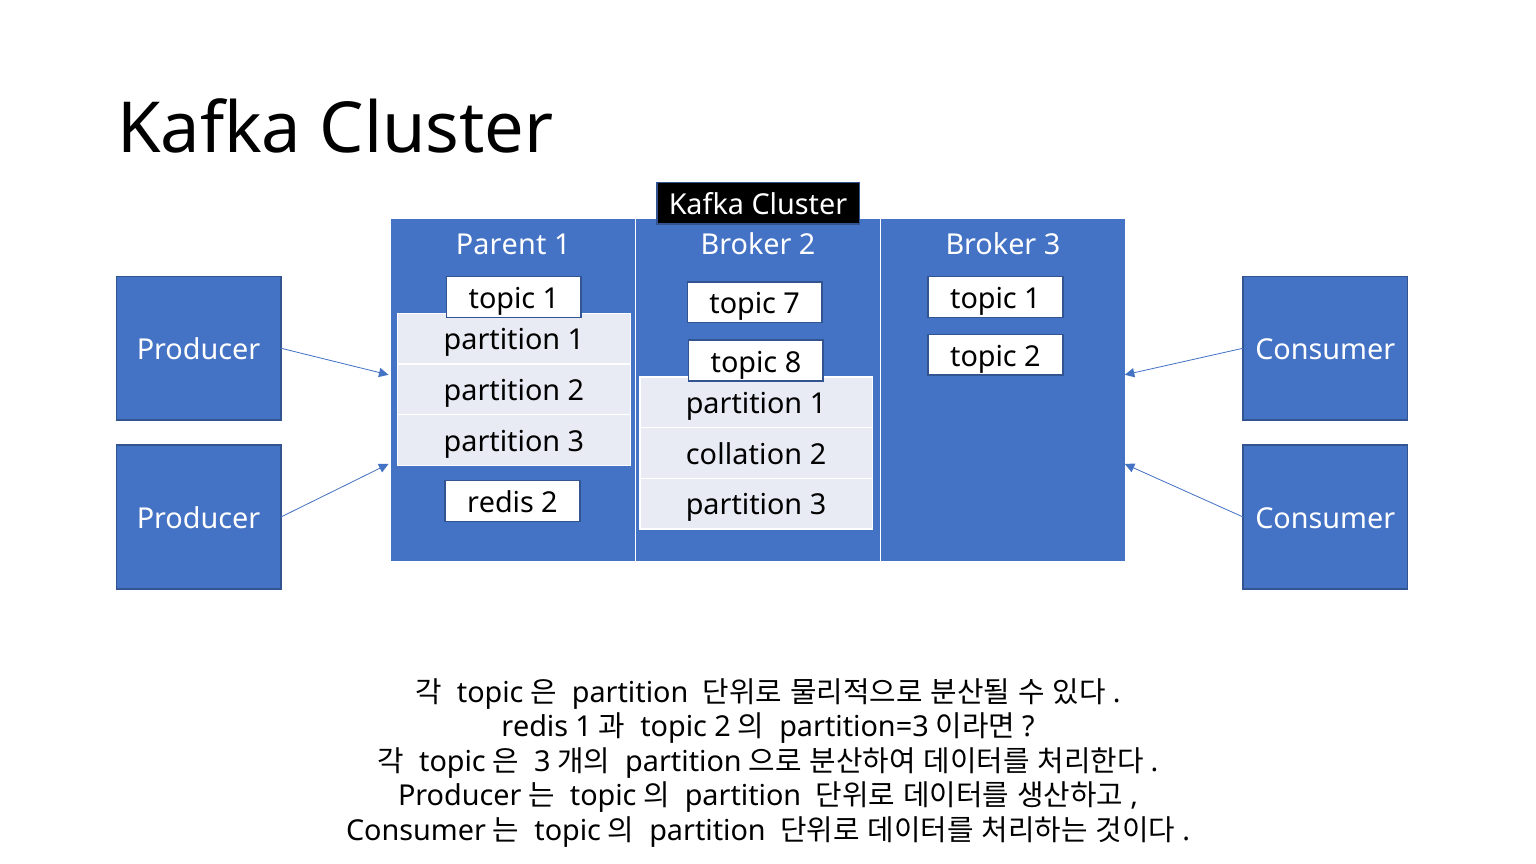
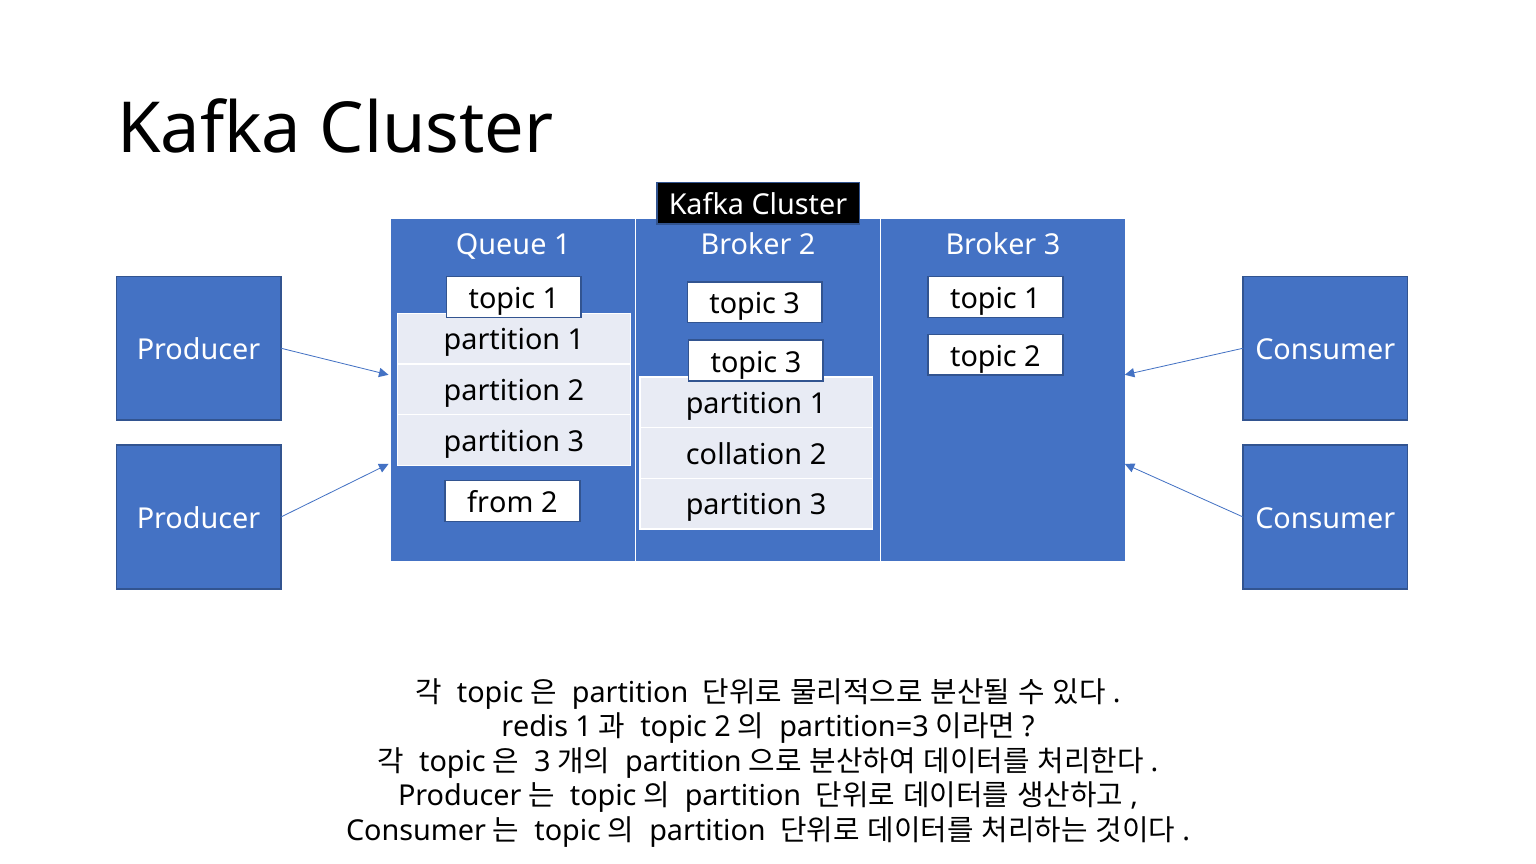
Parent: Parent -> Queue (501, 245)
7: 7 -> 3 (792, 304)
8: 8 -> 3 (793, 363)
redis: redis -> from (500, 503)
